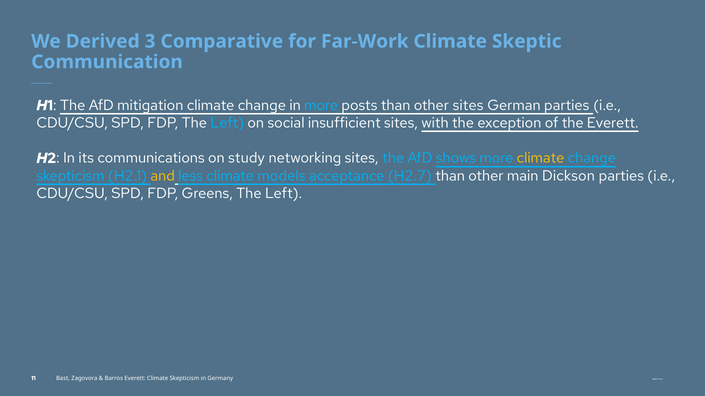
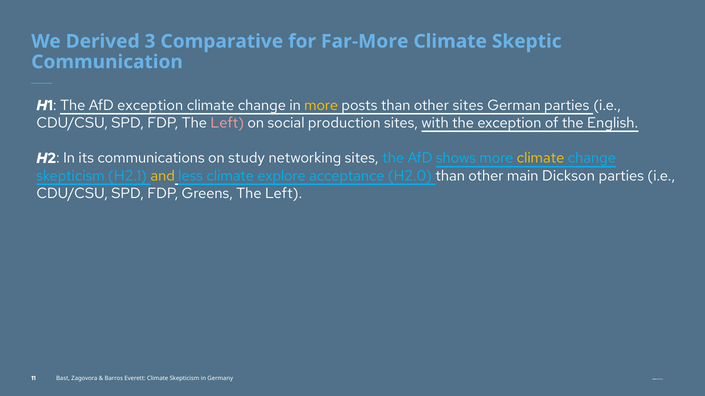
Far-Work: Far-Work -> Far-More (365, 41)
AfD mitigation: mitigation -> exception (150, 105)
more colour: light blue -> yellow (321, 105)
Left colour: light blue -> pink (227, 123)
insufficient: insufficient -> production (344, 123)
the Everett: Everett -> English (613, 123)
models: models -> explore (282, 176)
H2.7: H2.7 -> H2.0 (410, 176)
